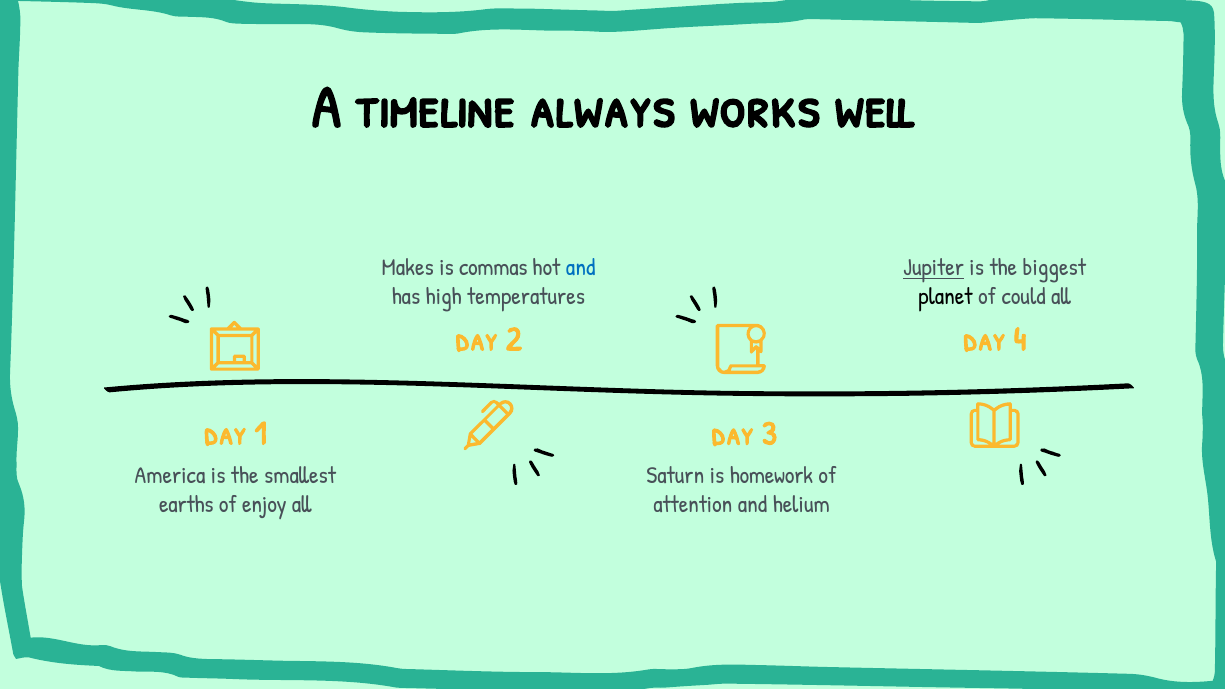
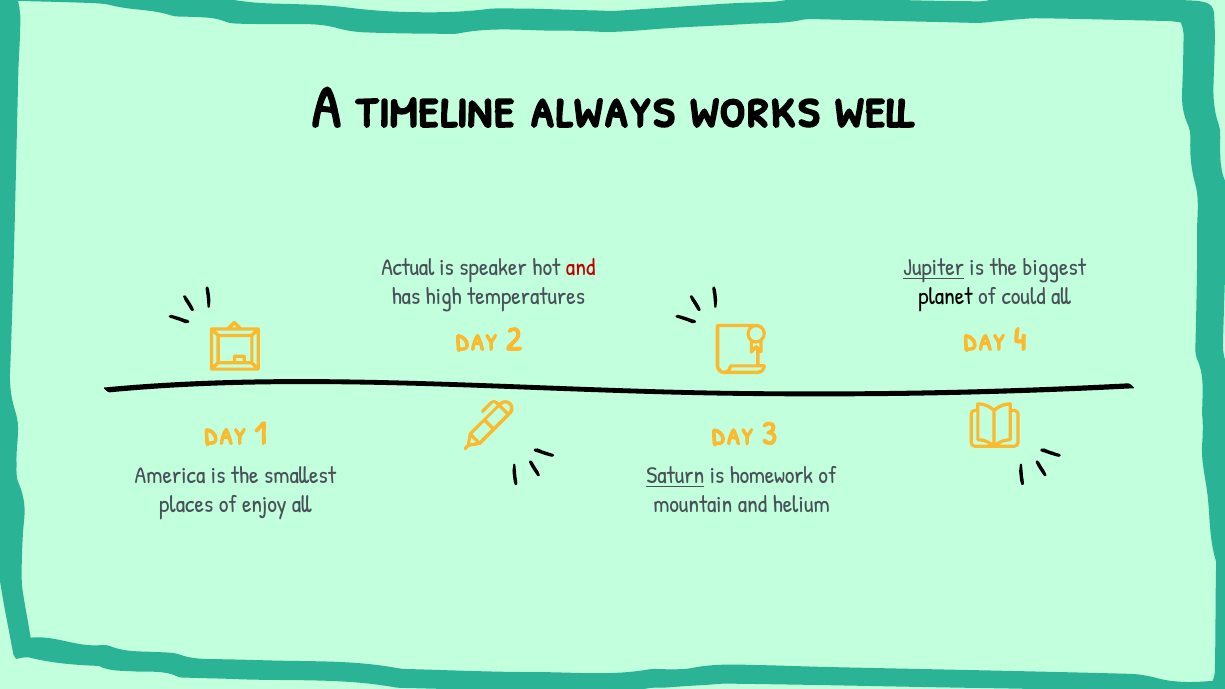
Makes: Makes -> Actual (408, 268)
commas: commas -> speaker (493, 268)
and colour: blue -> red (581, 268)
Saturn underline: none -> present (675, 476)
earths: earths -> places (186, 505)
attention: attention -> mountain (693, 505)
